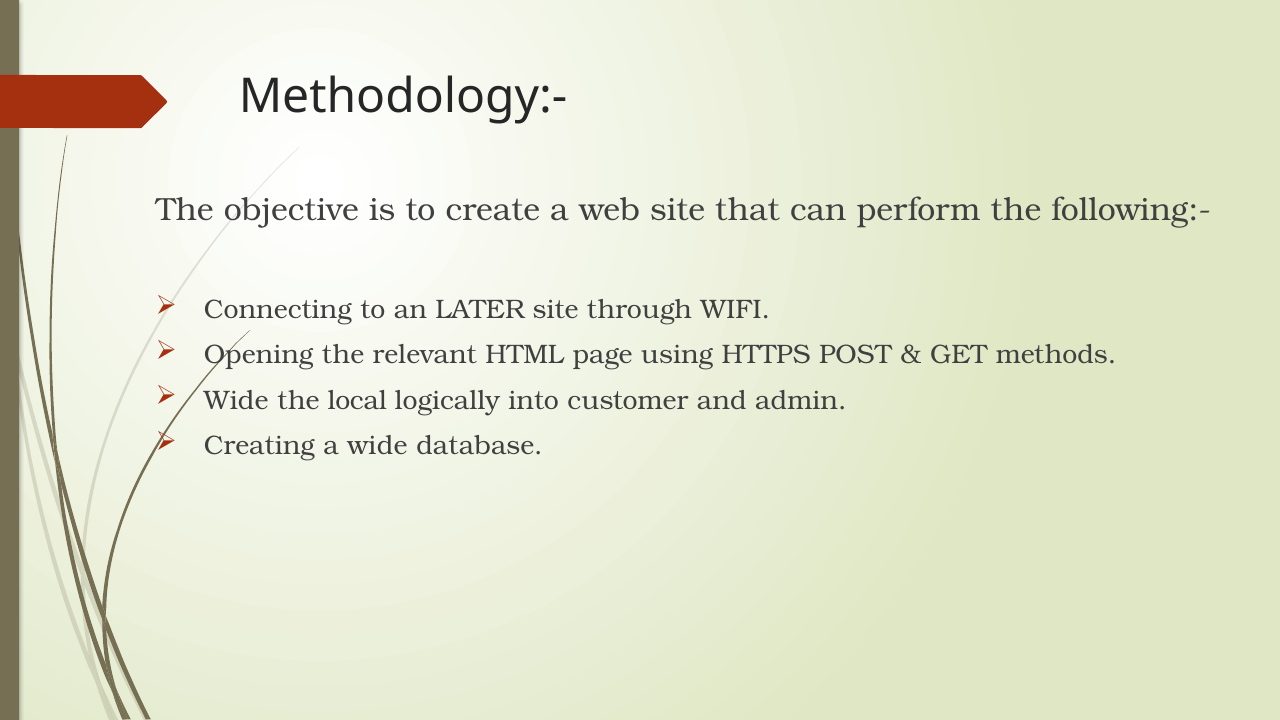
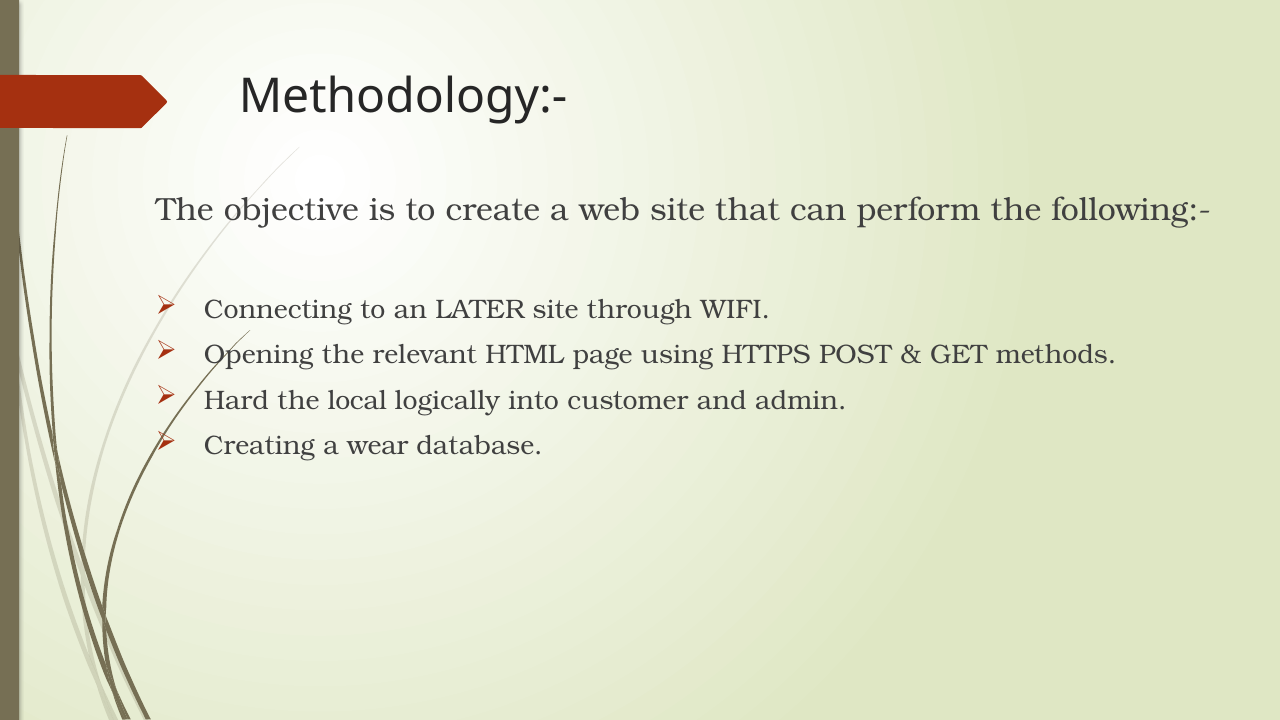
Wide: Wide -> Hard (236, 400)
a wide: wide -> wear (378, 446)
